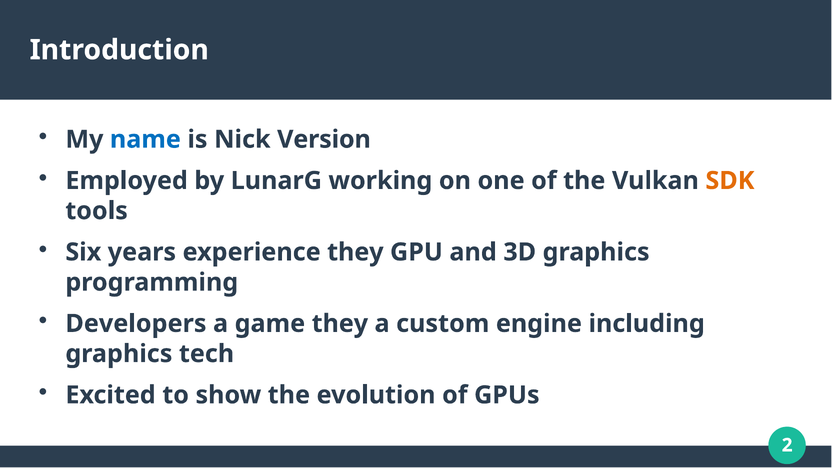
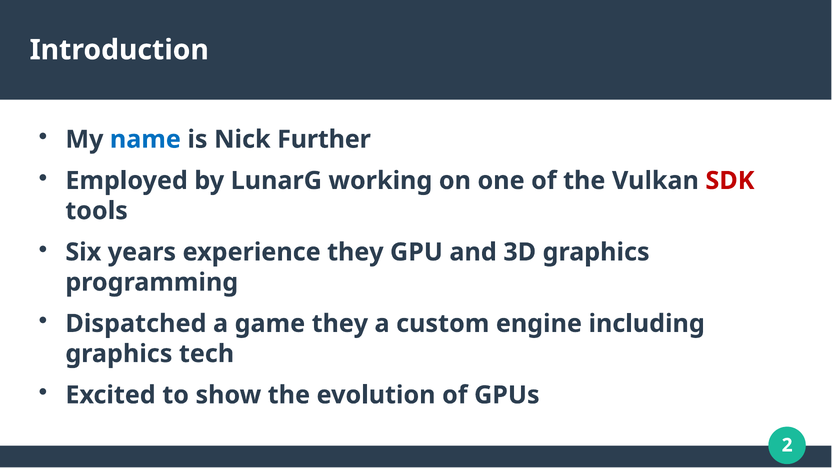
Version: Version -> Further (324, 139)
SDK colour: orange -> red (730, 181)
Developers: Developers -> Dispatched (136, 324)
